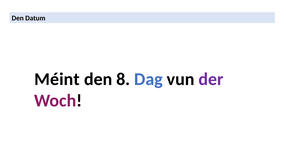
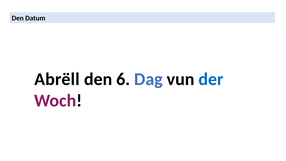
Méint: Méint -> Abrëll (57, 79)
8: 8 -> 6 (123, 79)
der colour: purple -> blue (211, 79)
